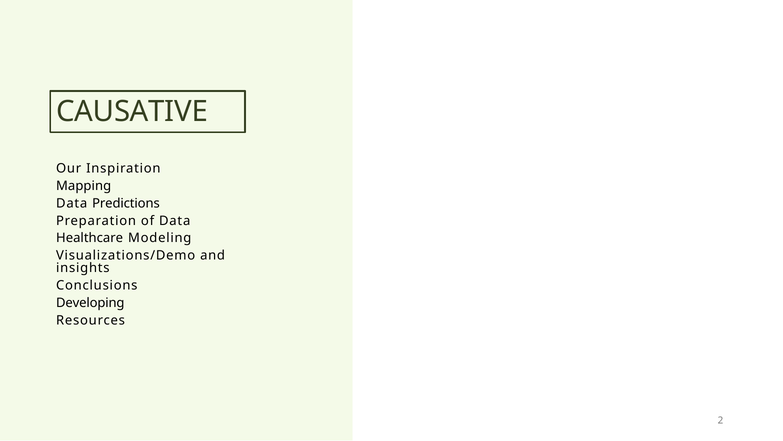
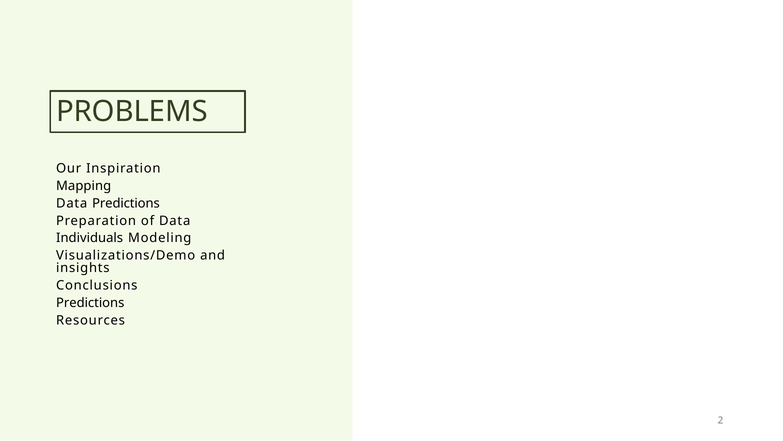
CAUSATIVE: CAUSATIVE -> PROBLEMS (132, 111)
Healthcare: Healthcare -> Individuals (90, 238)
Developing: Developing -> Predictions (90, 303)
